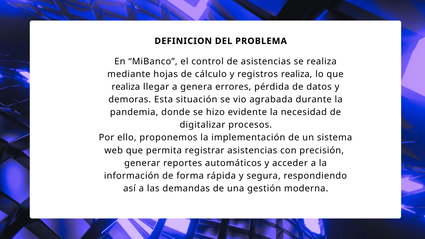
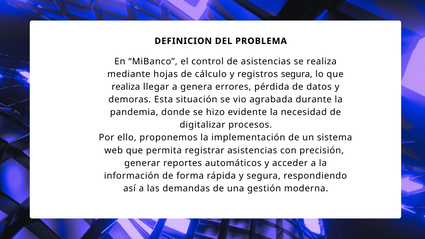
registros realiza: realiza -> segura (297, 74)
